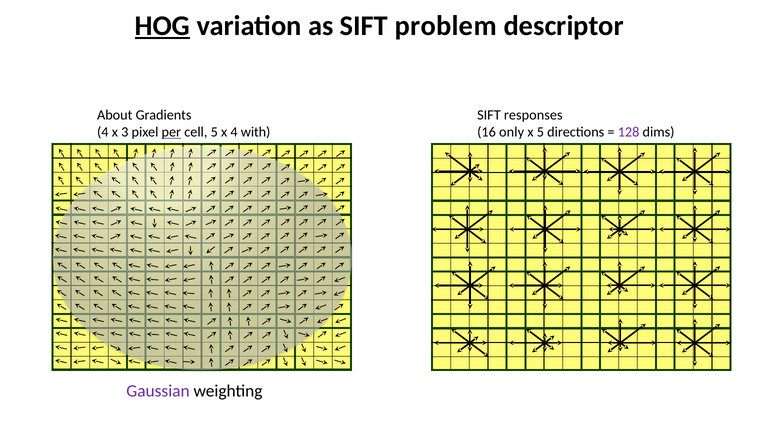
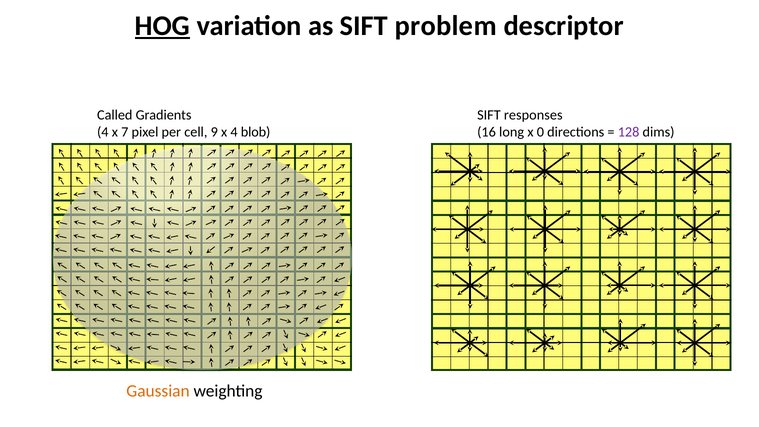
About: About -> Called (115, 115)
3: 3 -> 7 (125, 132)
per underline: present -> none (171, 132)
cell 5: 5 -> 9 (214, 132)
with: with -> blob (256, 132)
only: only -> long (512, 132)
x 5: 5 -> 0 (540, 132)
Gaussian colour: purple -> orange (158, 391)
